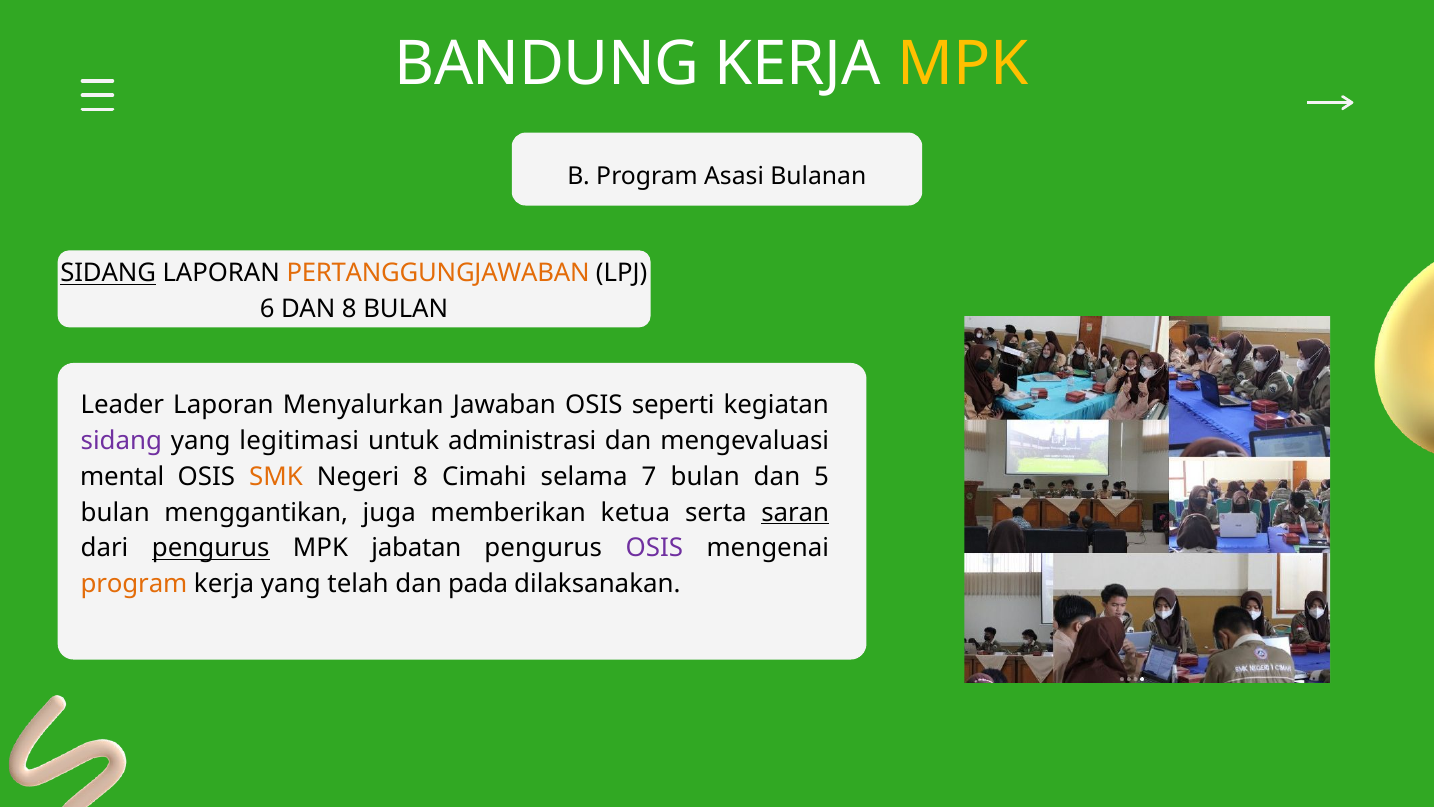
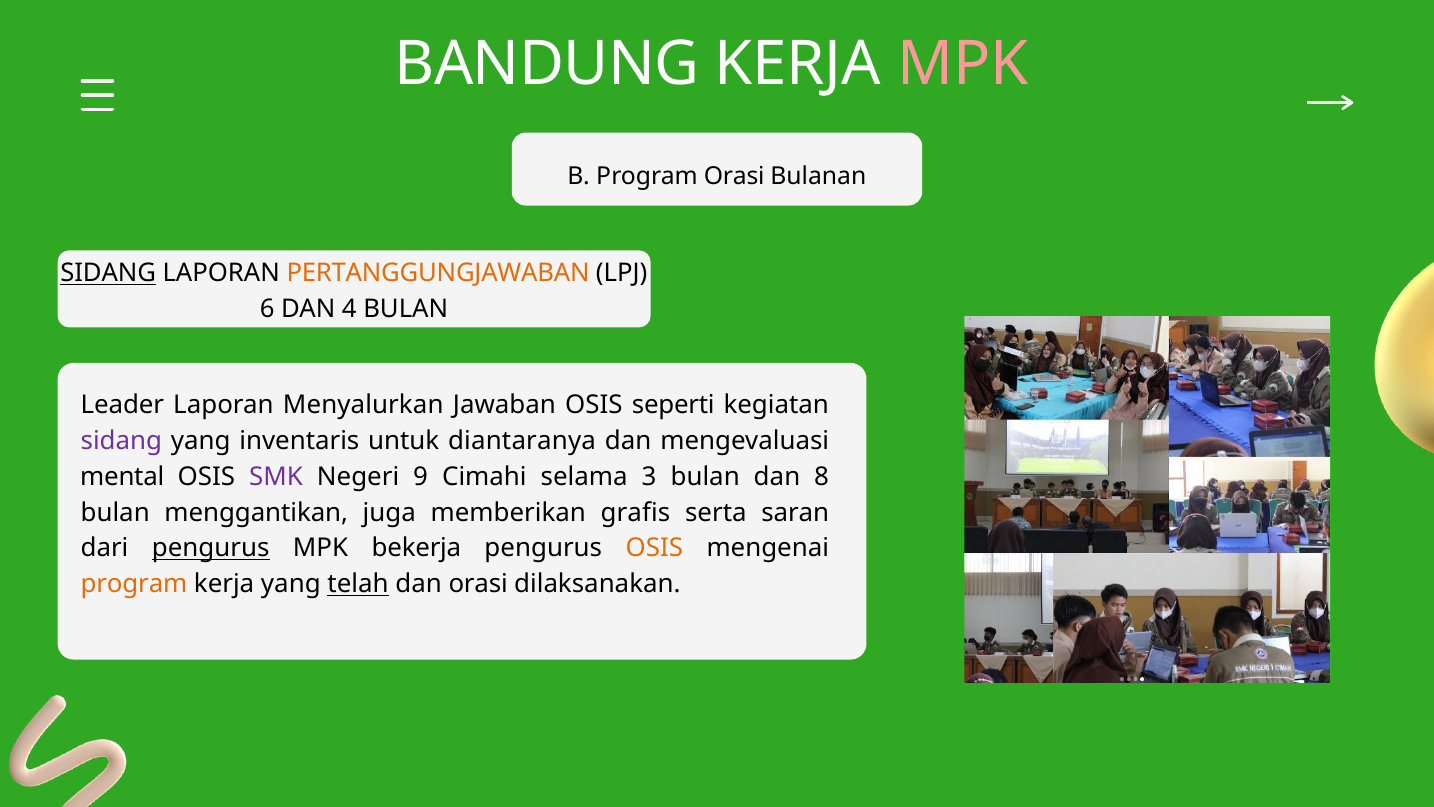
MPK colour: yellow -> pink (963, 64)
Program Asasi: Asasi -> Orasi (734, 176)
DAN 8: 8 -> 4 (349, 309)
legitimasi: legitimasi -> inventaris (299, 441)
administrasi: administrasi -> diantaranya (522, 441)
SMK colour: orange -> purple (276, 476)
Negeri 8: 8 -> 9 (421, 476)
7: 7 -> 3 (649, 476)
5: 5 -> 8 (822, 476)
ketua: ketua -> grafis (635, 512)
saran underline: present -> none (795, 512)
jabatan: jabatan -> bekerja (416, 548)
OSIS colour: purple -> orange (654, 548)
telah underline: none -> present (358, 584)
dan pada: pada -> orasi (478, 584)
